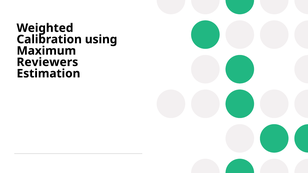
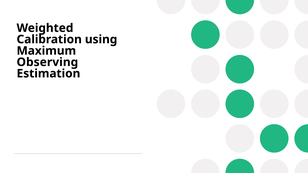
Reviewers: Reviewers -> Observing (47, 62)
